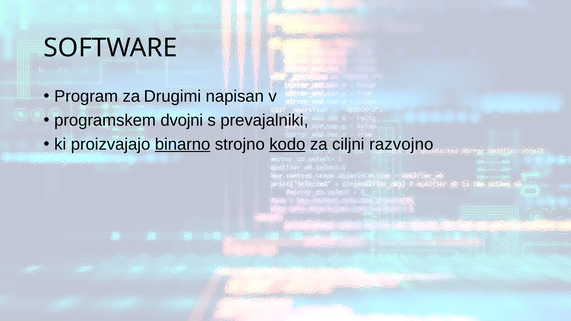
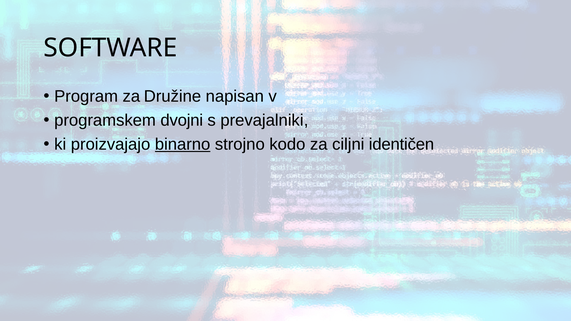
Drugimi: Drugimi -> Družine (172, 97)
kodo underline: present -> none (287, 144)
razvojno: razvojno -> identičen (401, 144)
